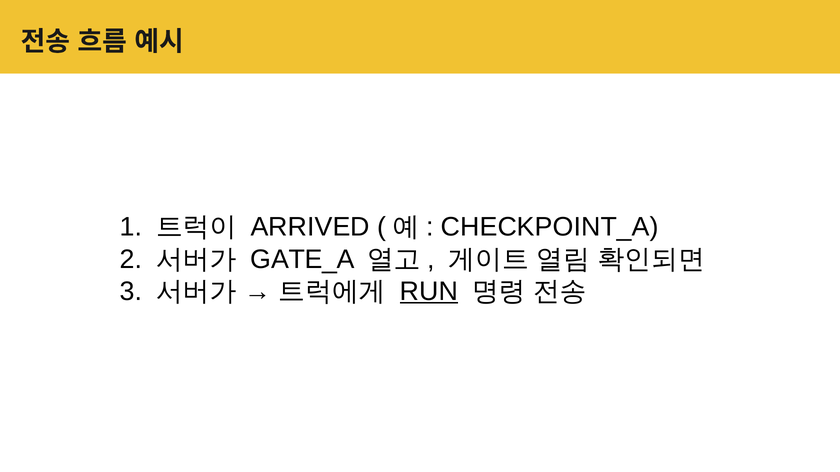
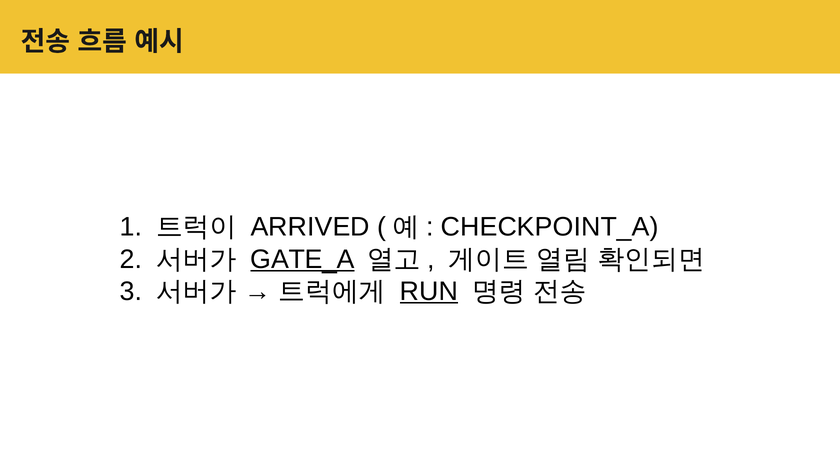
GATE_A underline: none -> present (303, 260)
